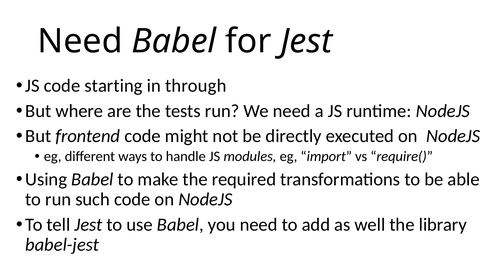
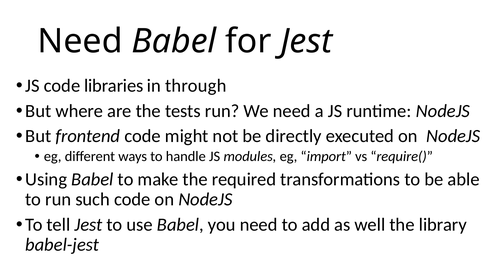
starting: starting -> libraries (114, 86)
